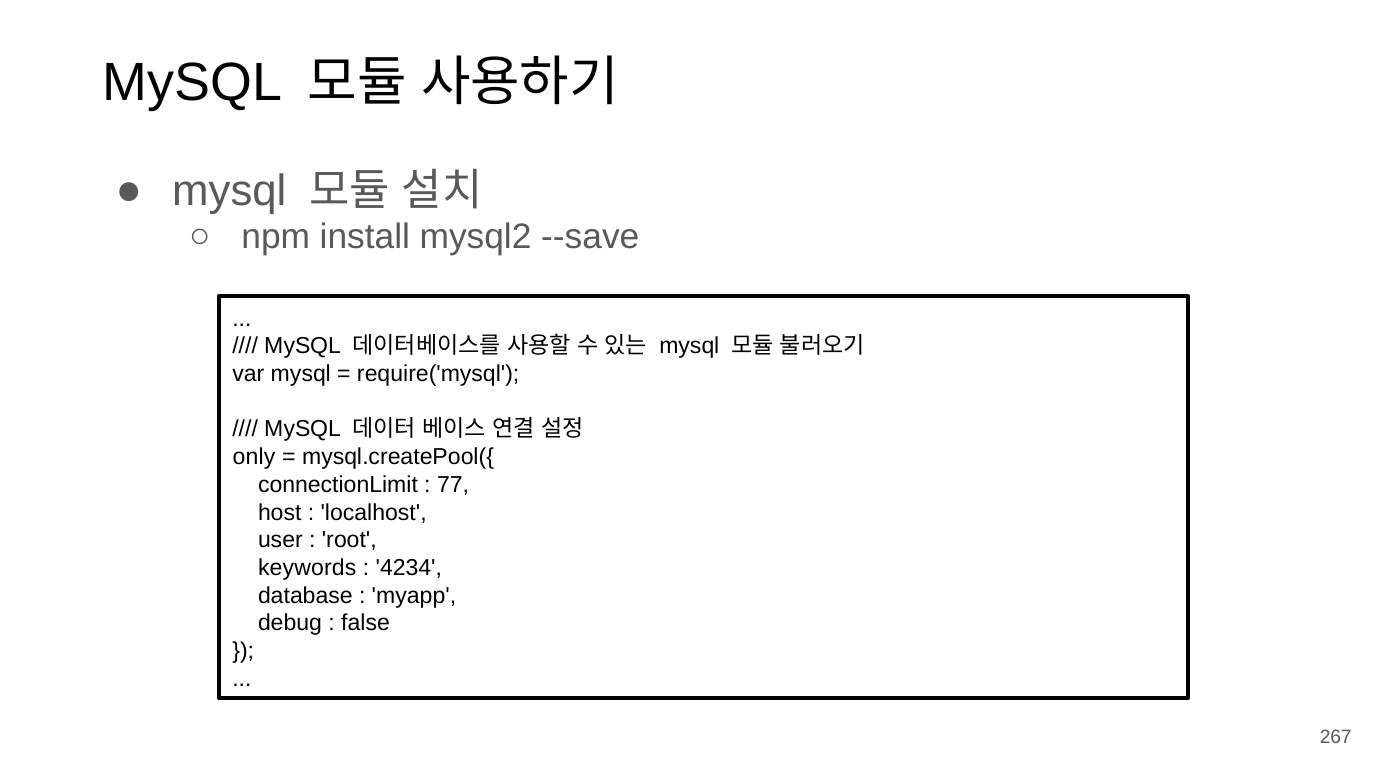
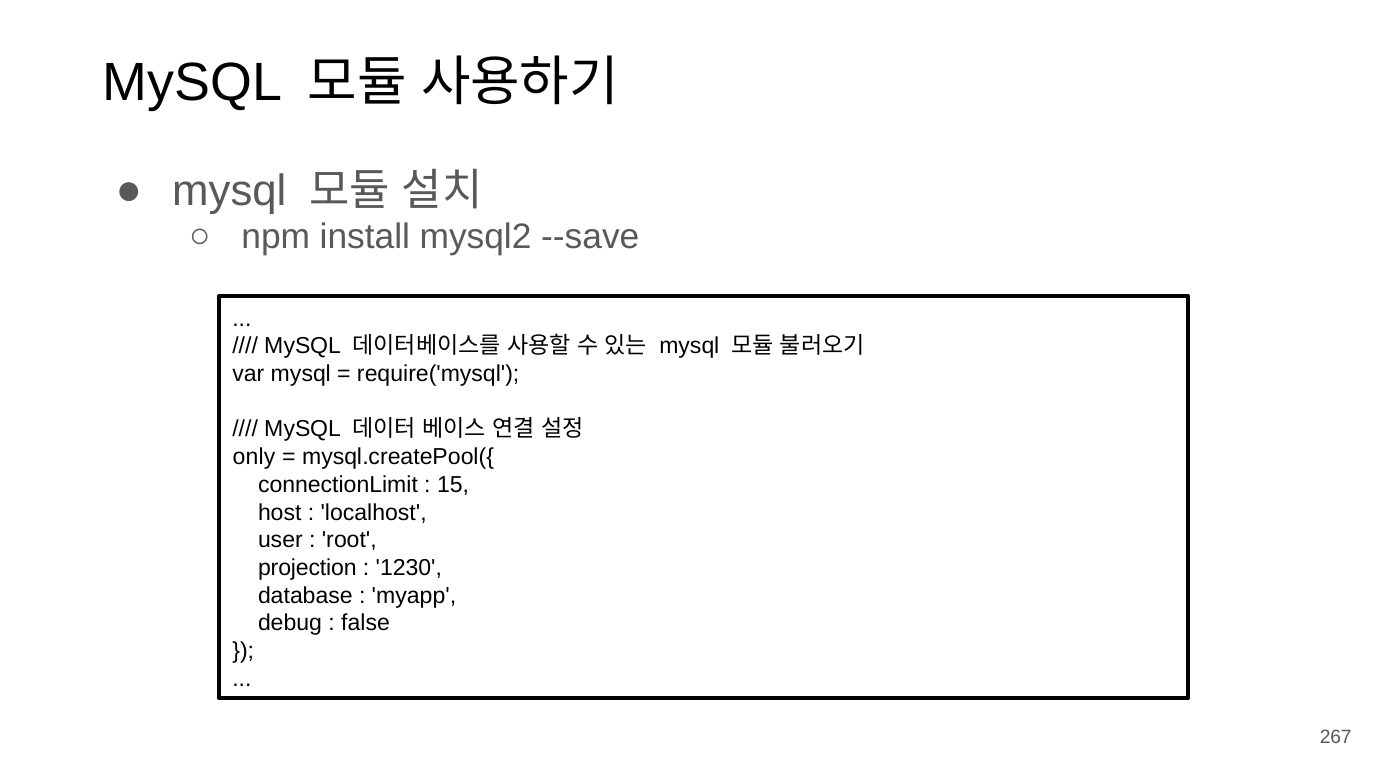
77: 77 -> 15 (453, 484)
keywords: keywords -> projection (307, 567)
4234: 4234 -> 1230 (409, 567)
